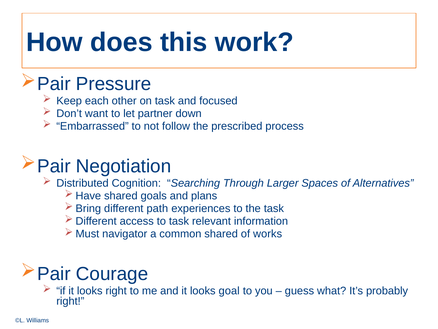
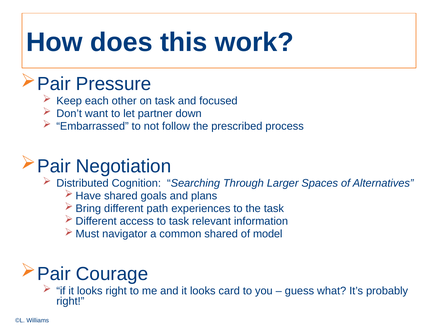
works: works -> model (268, 234)
goal: goal -> card (229, 290)
